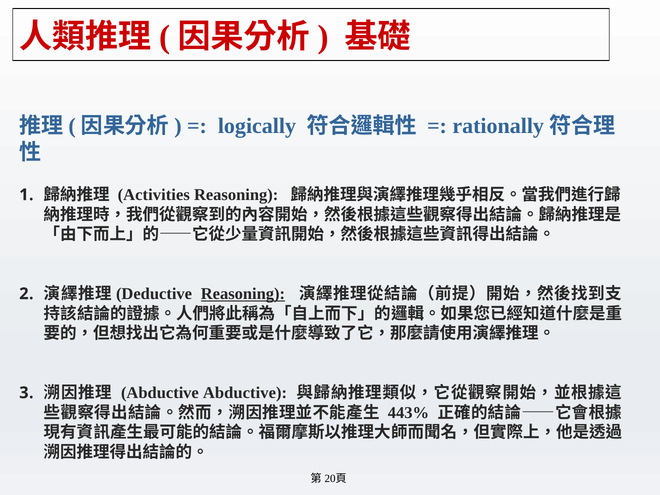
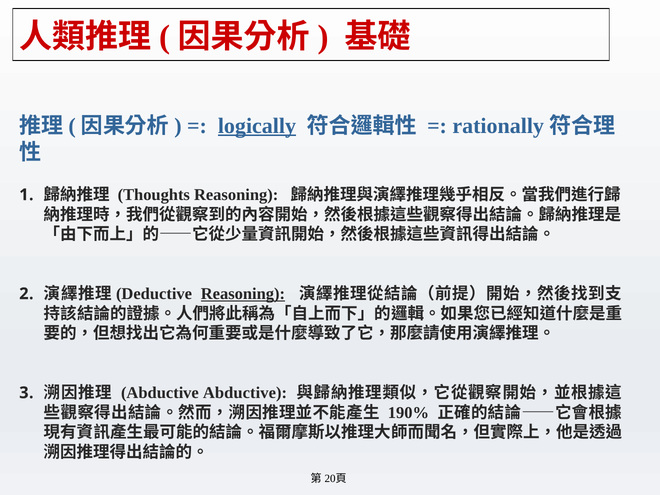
logically underline: none -> present (257, 126)
Activities: Activities -> Thoughts (154, 195)
443%: 443% -> 190% (408, 413)
